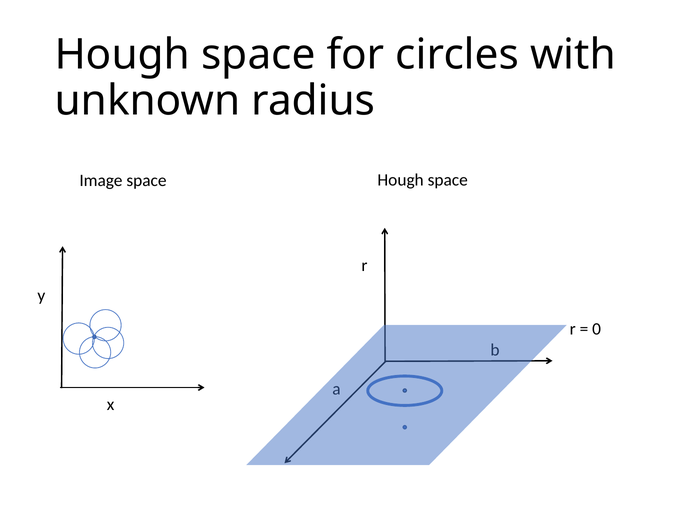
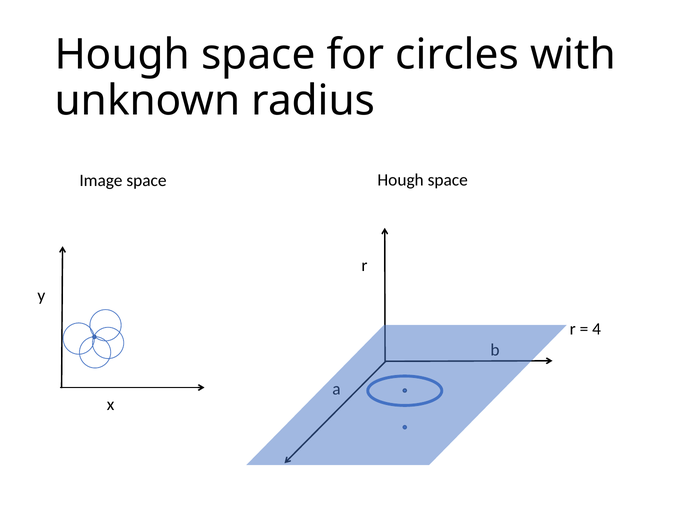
0: 0 -> 4 (597, 329)
